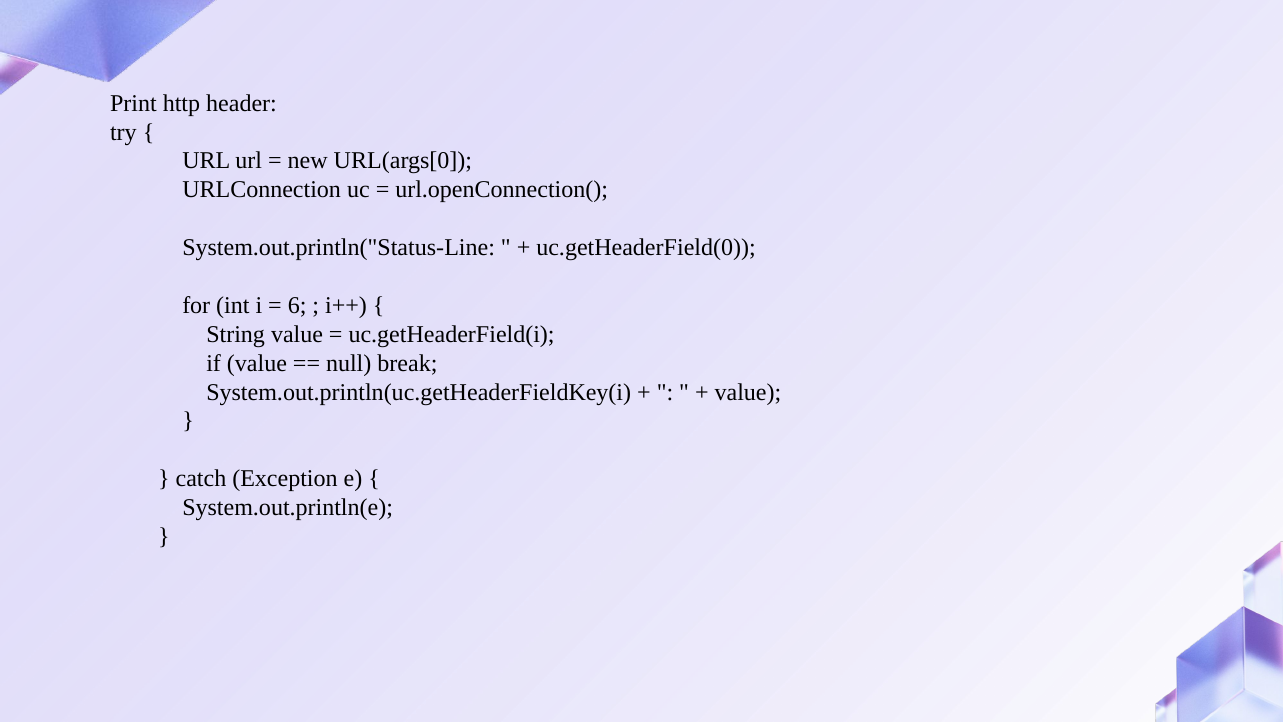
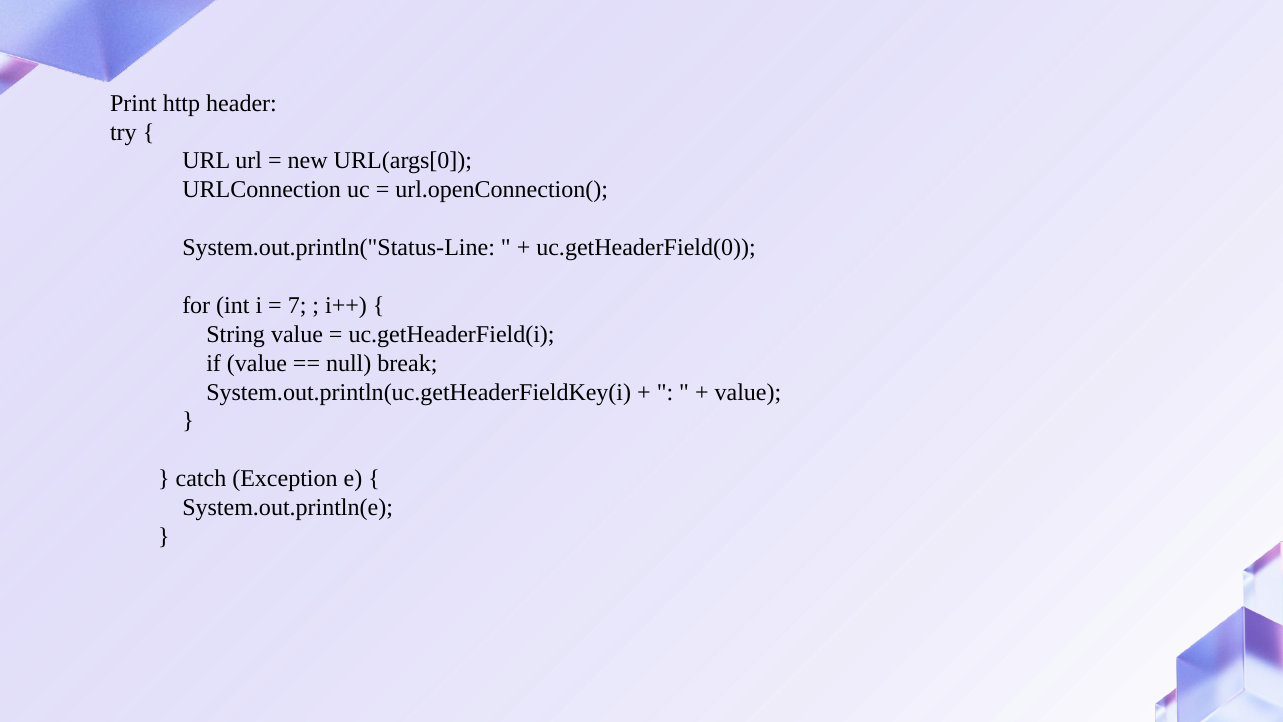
6: 6 -> 7 (297, 305)
